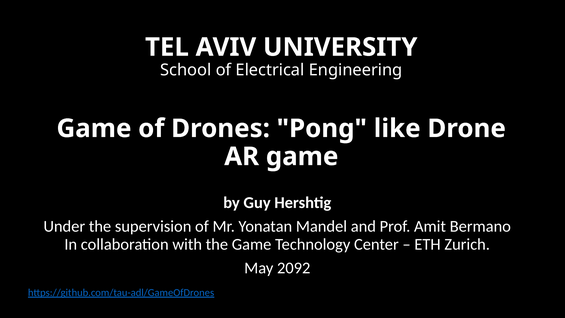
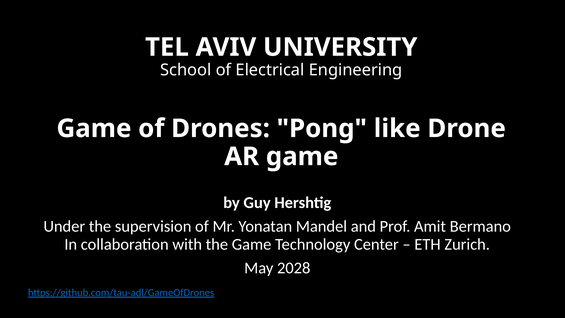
2092: 2092 -> 2028 (294, 268)
